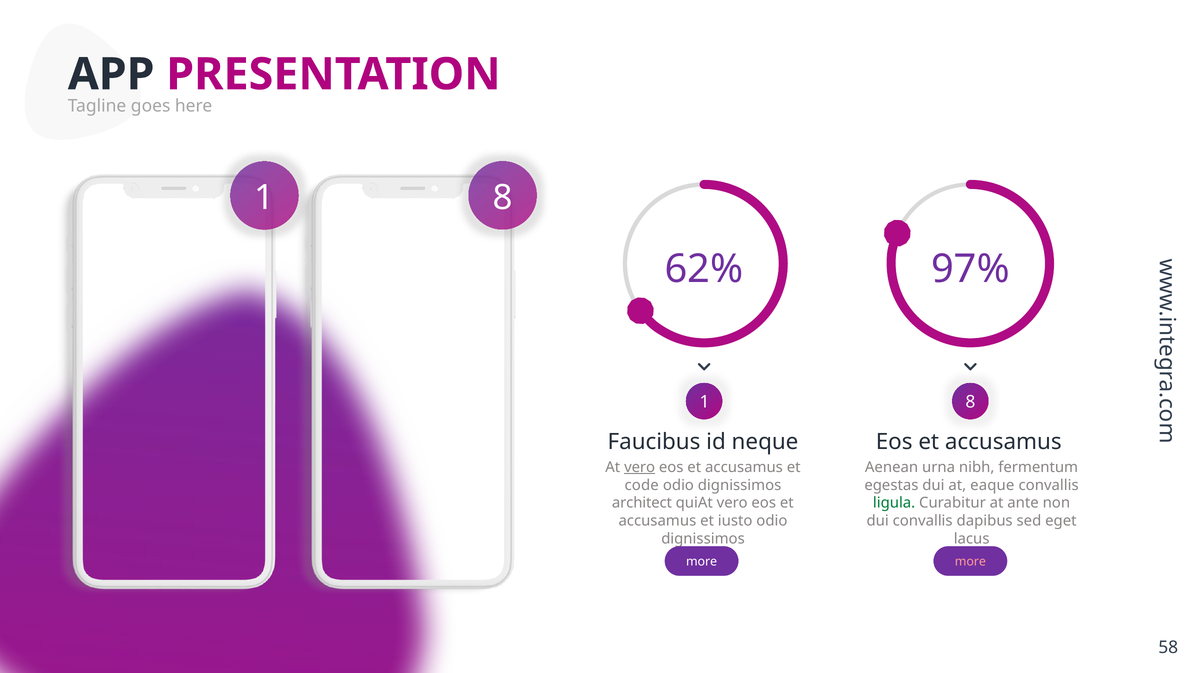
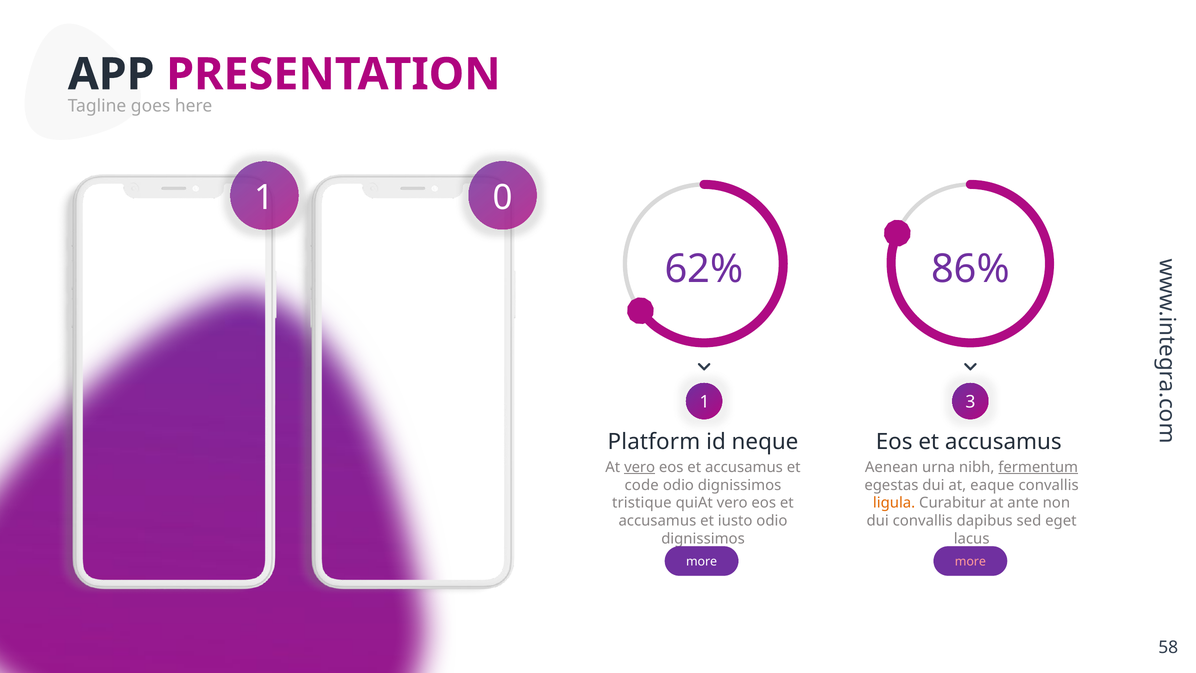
8: 8 -> 0 (503, 198)
97%: 97% -> 86% (970, 269)
8: 8 -> 3 (970, 402)
Faucibus: Faucibus -> Platform (654, 442)
fermentum underline: none -> present (1038, 467)
architect: architect -> tristique (642, 503)
ligula colour: green -> orange (894, 503)
